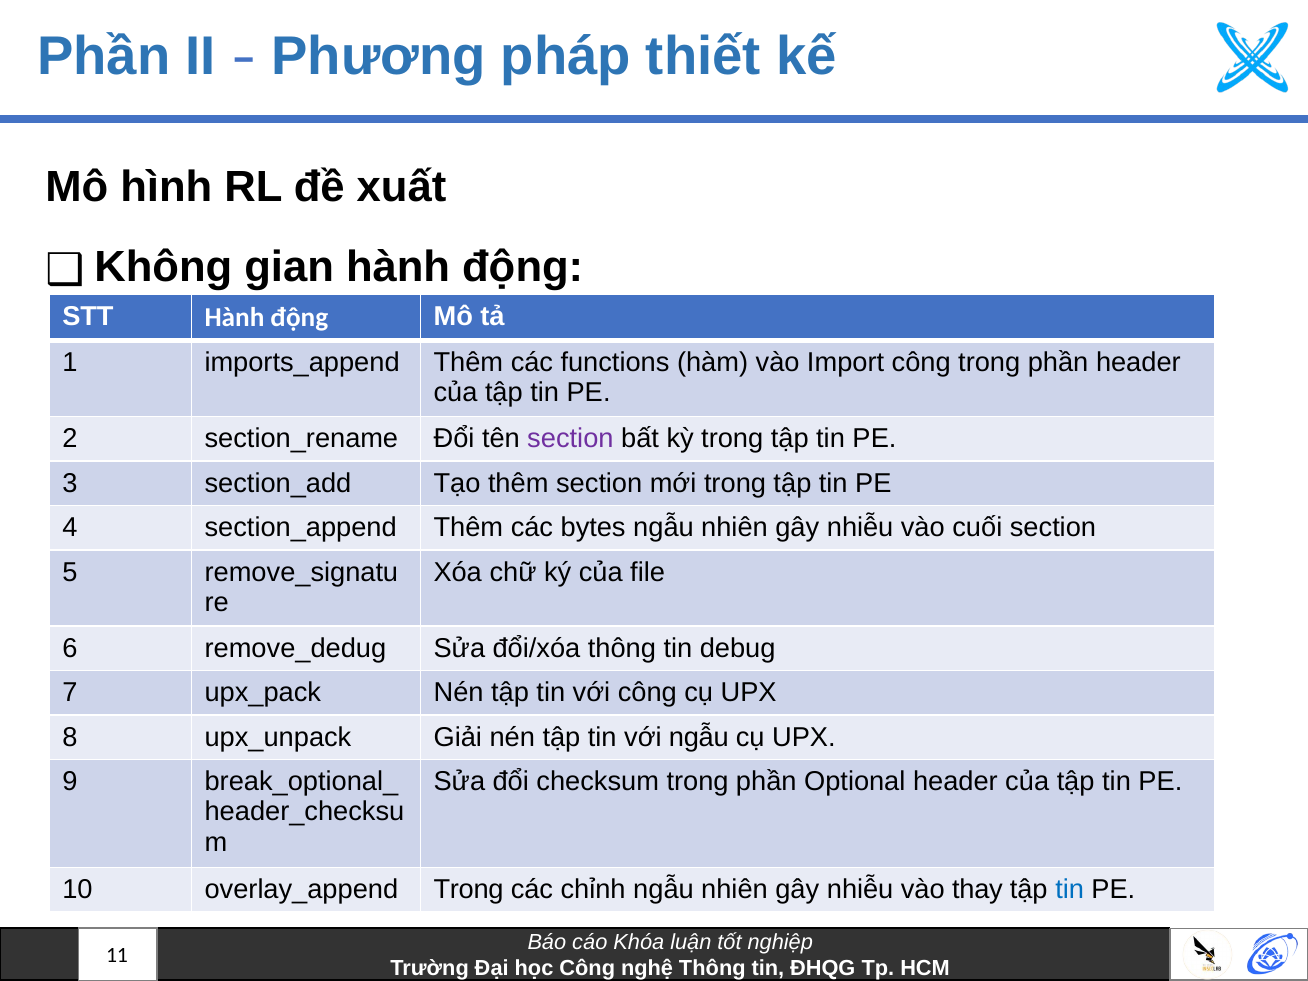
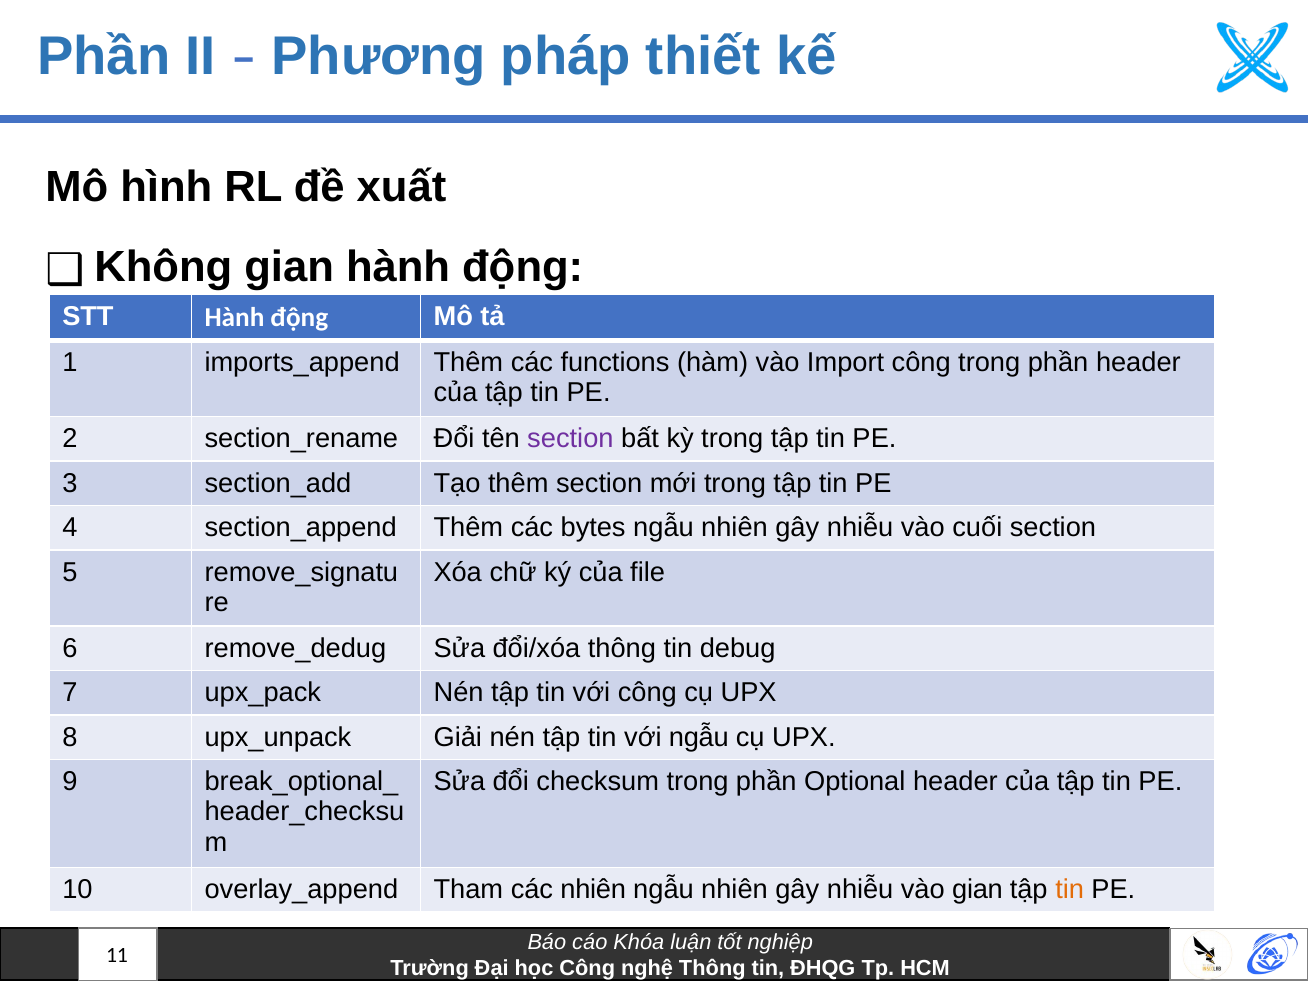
Trong: Trong -> Tham (468, 890)
các chỉnh: chỉnh -> nhiên (593, 890)
vào thay: thay -> gian (978, 890)
tin colour: blue -> orange (1070, 890)
